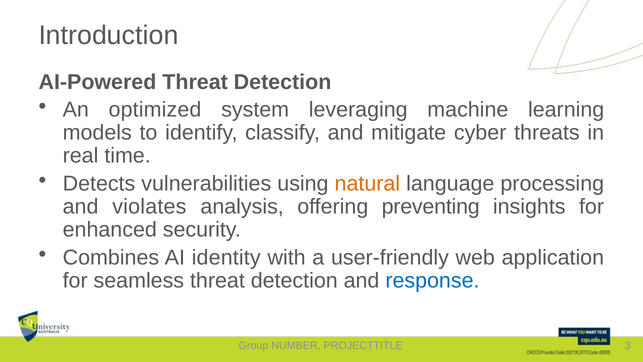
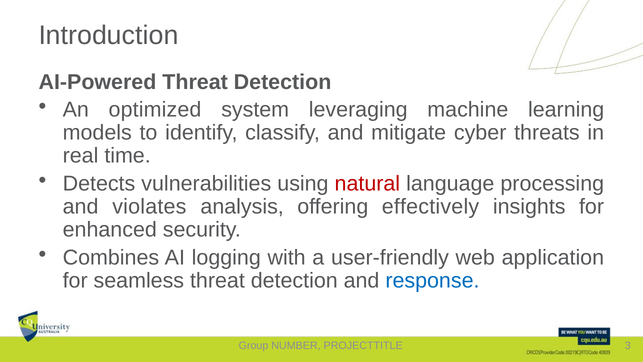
natural colour: orange -> red (367, 183)
preventing: preventing -> effectively (430, 207)
identity: identity -> logging (226, 257)
